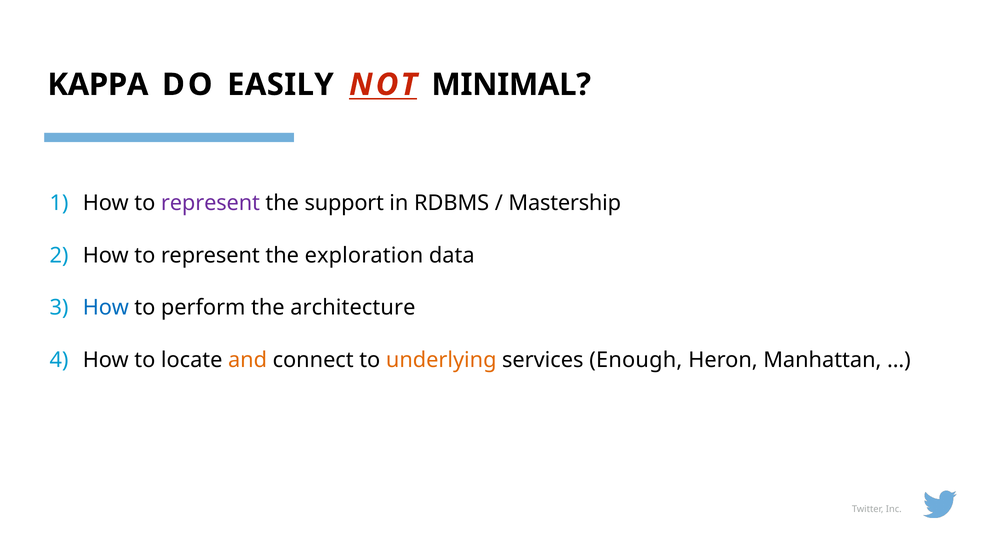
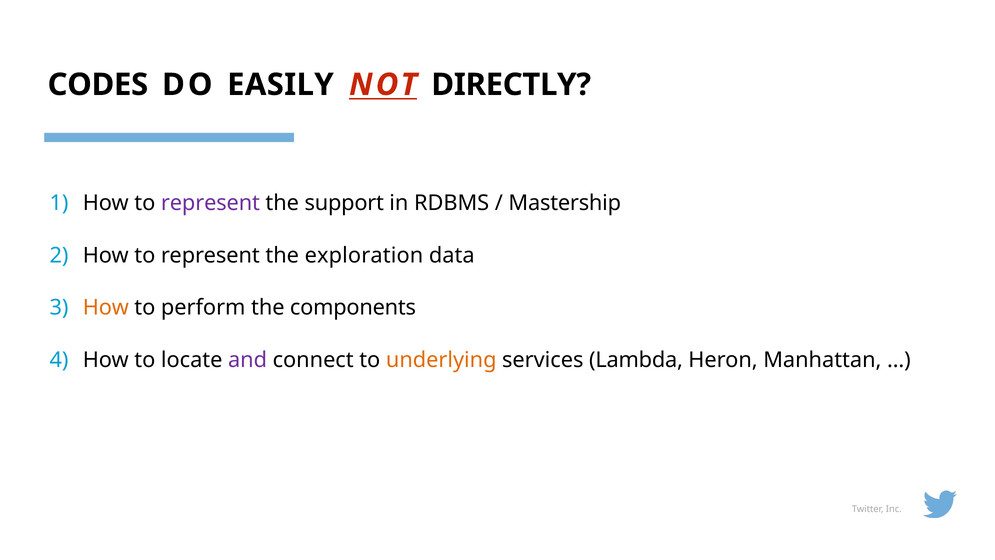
KAPPA: KAPPA -> CODES (98, 85)
MINIMAL: MINIMAL -> DIRECTLY (511, 85)
How colour: blue -> orange (106, 307)
architecture: architecture -> components (353, 307)
and colour: orange -> purple (248, 360)
Enough: Enough -> Lambda (636, 360)
